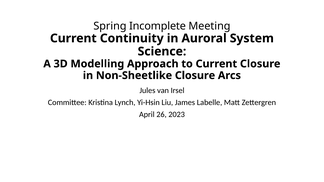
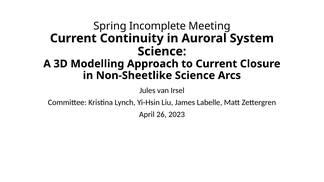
Non-Sheetlike Closure: Closure -> Science (195, 76)
